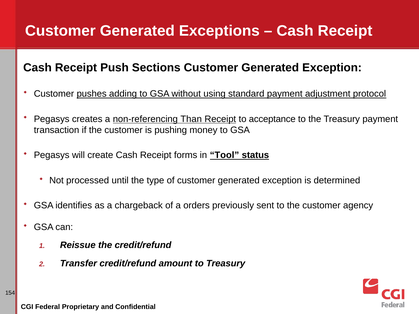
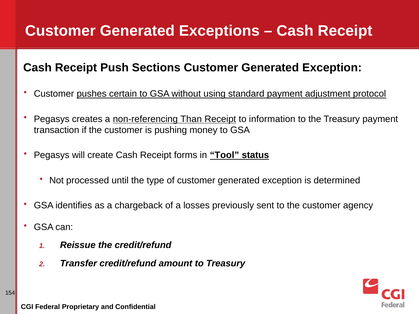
adding: adding -> certain (123, 94)
acceptance: acceptance -> information (272, 119)
orders: orders -> losses (197, 206)
